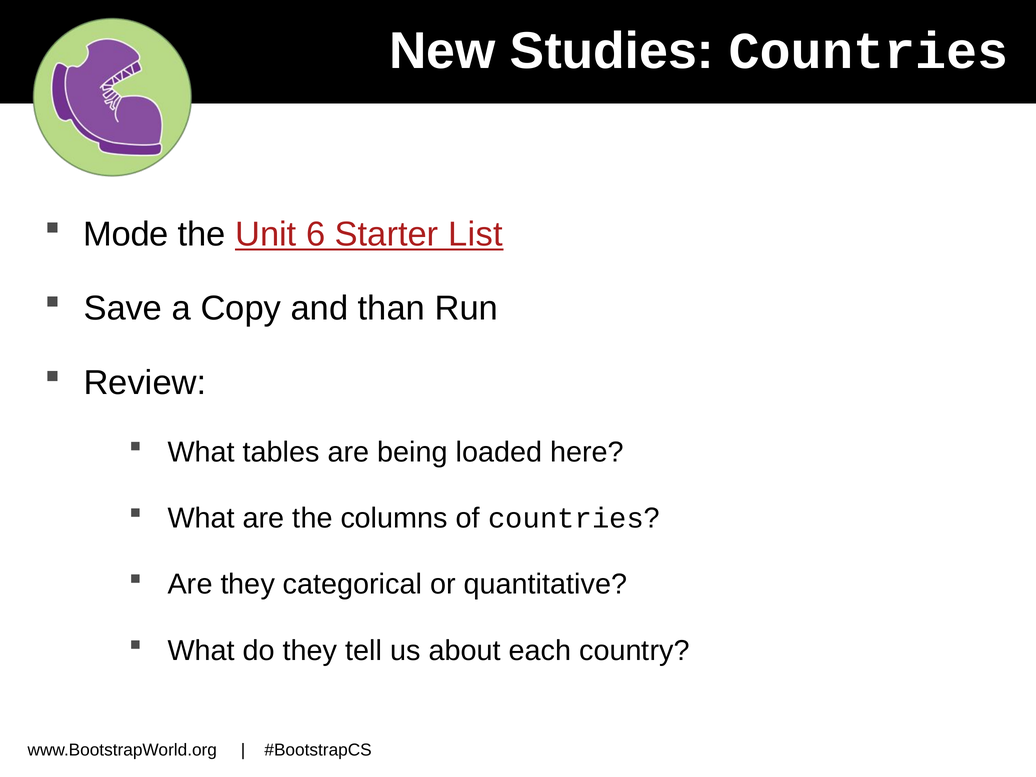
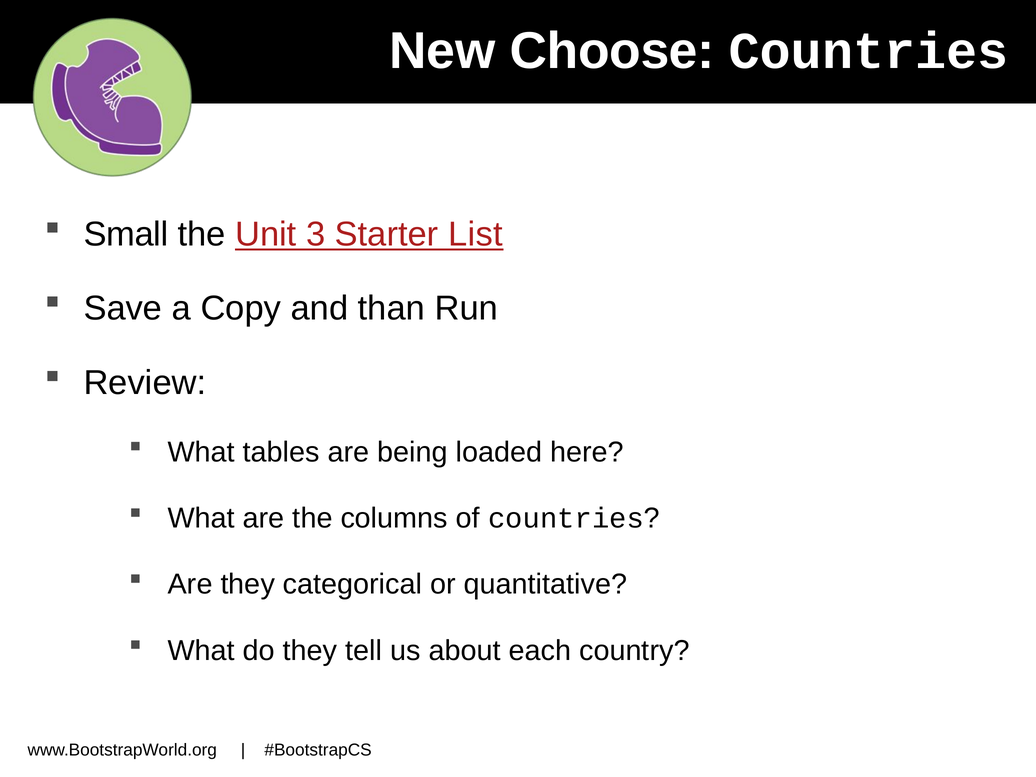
Studies: Studies -> Choose (612, 51)
Mode: Mode -> Small (126, 234)
6: 6 -> 3 (316, 234)
